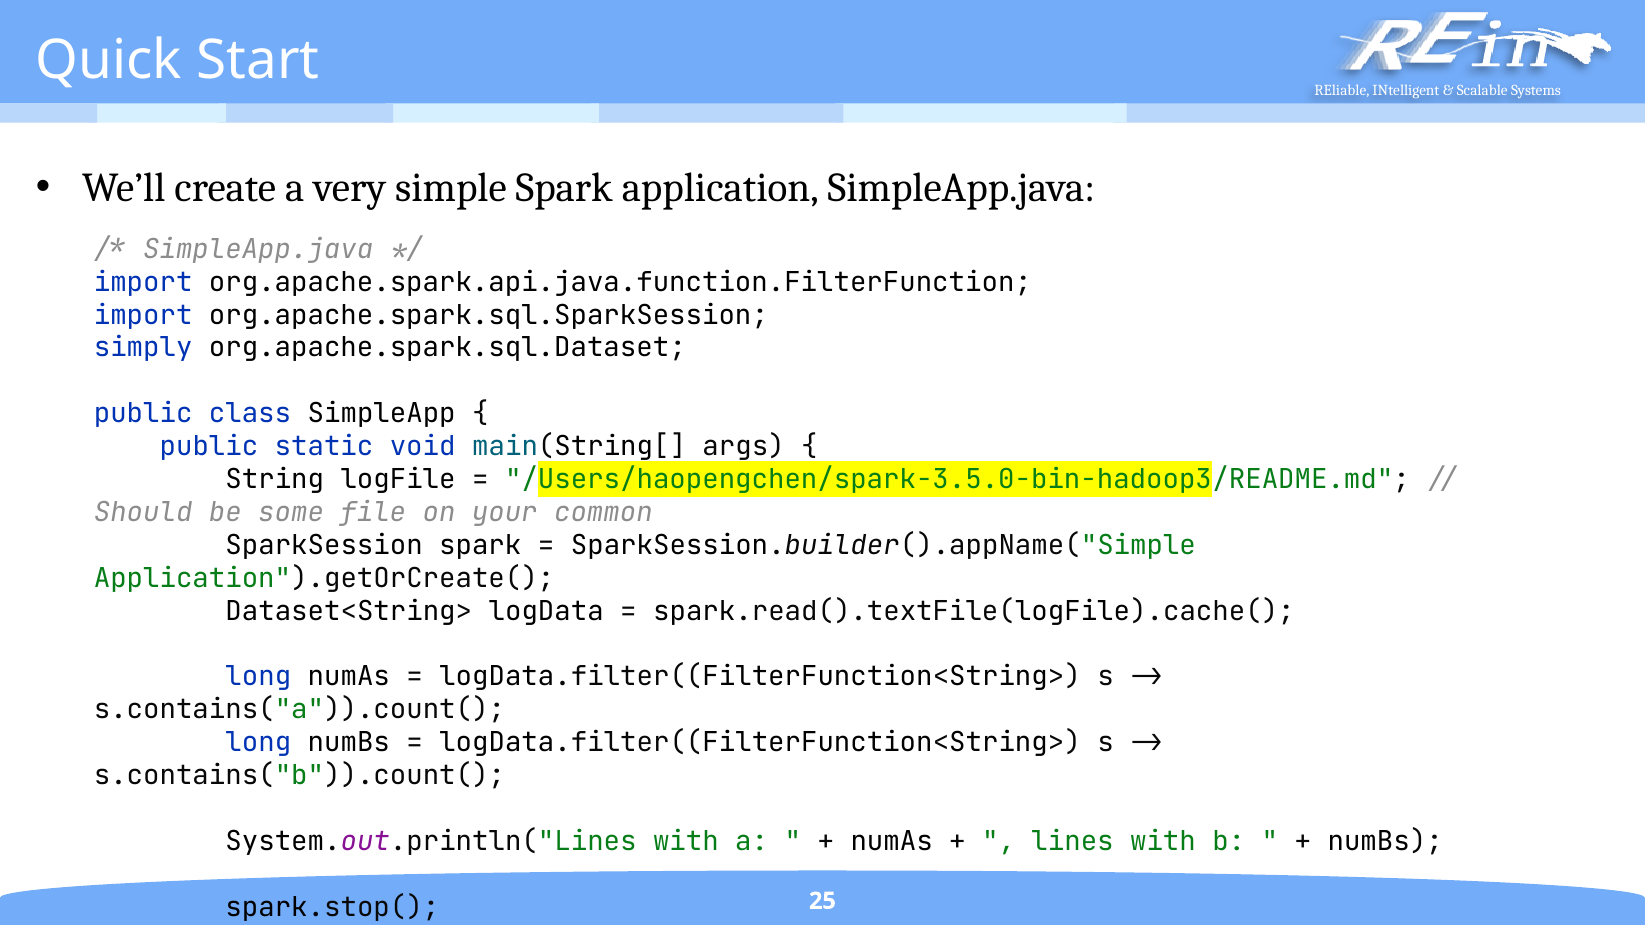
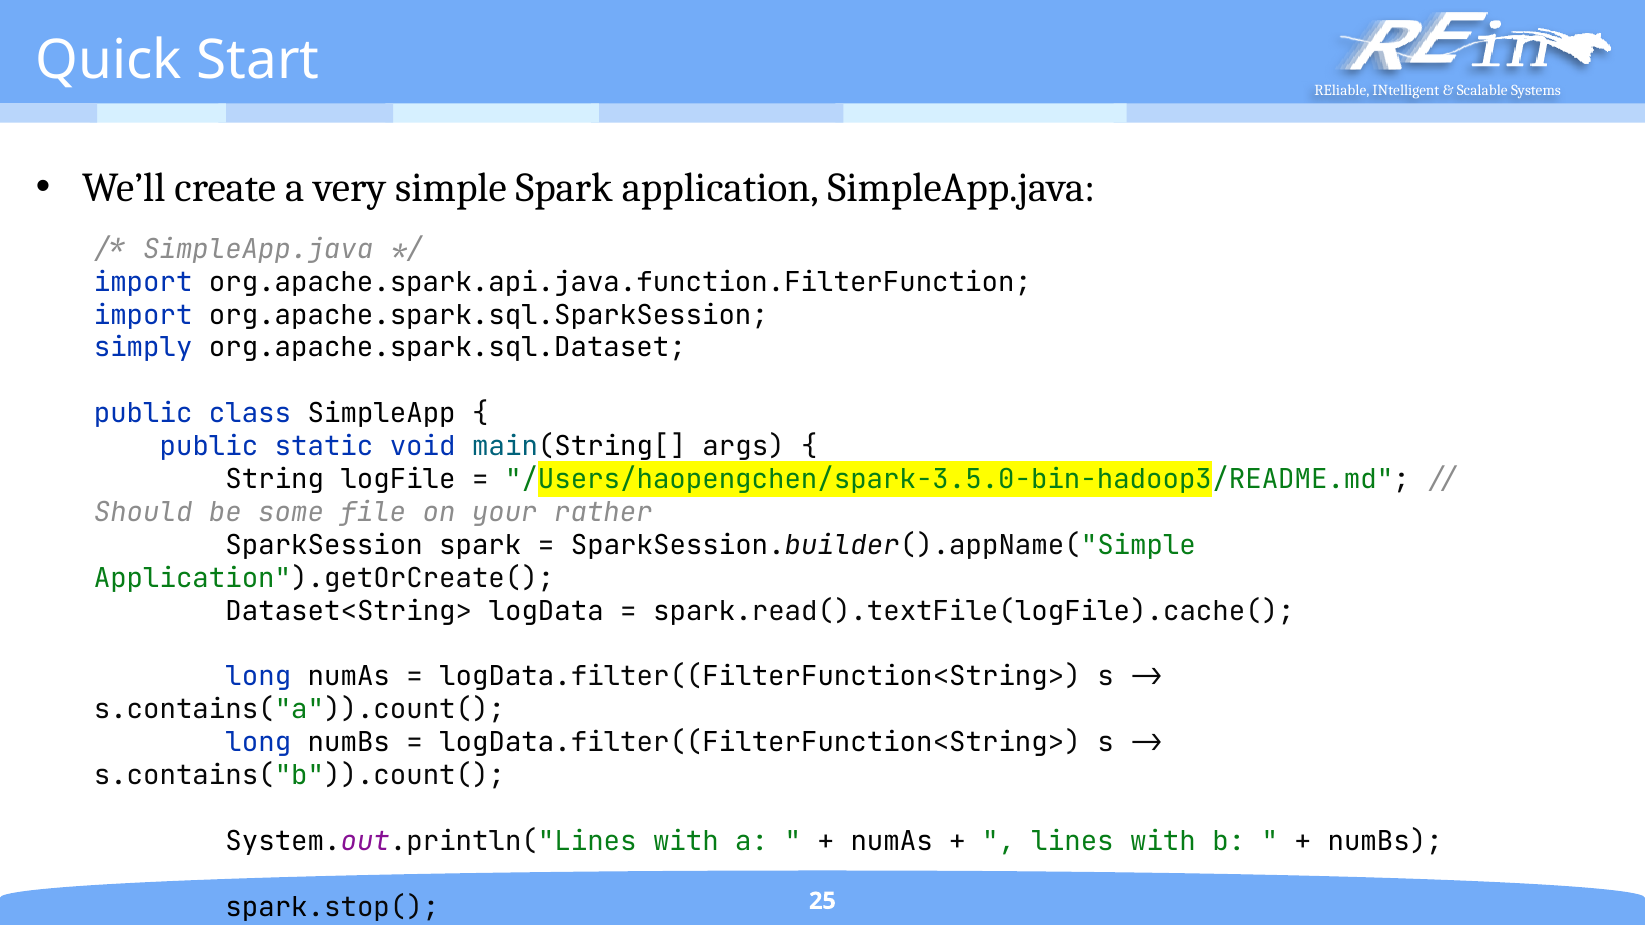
common: common -> rather (603, 513)
